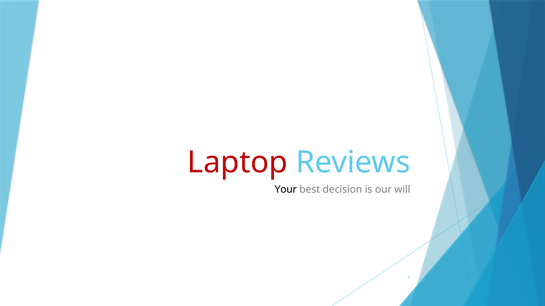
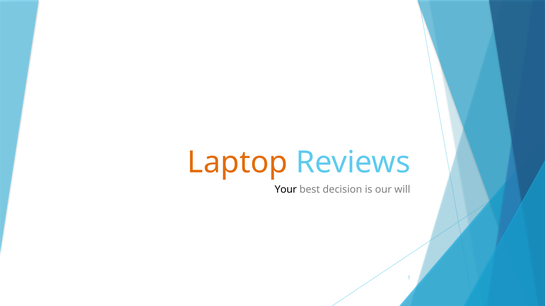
Laptop colour: red -> orange (238, 163)
